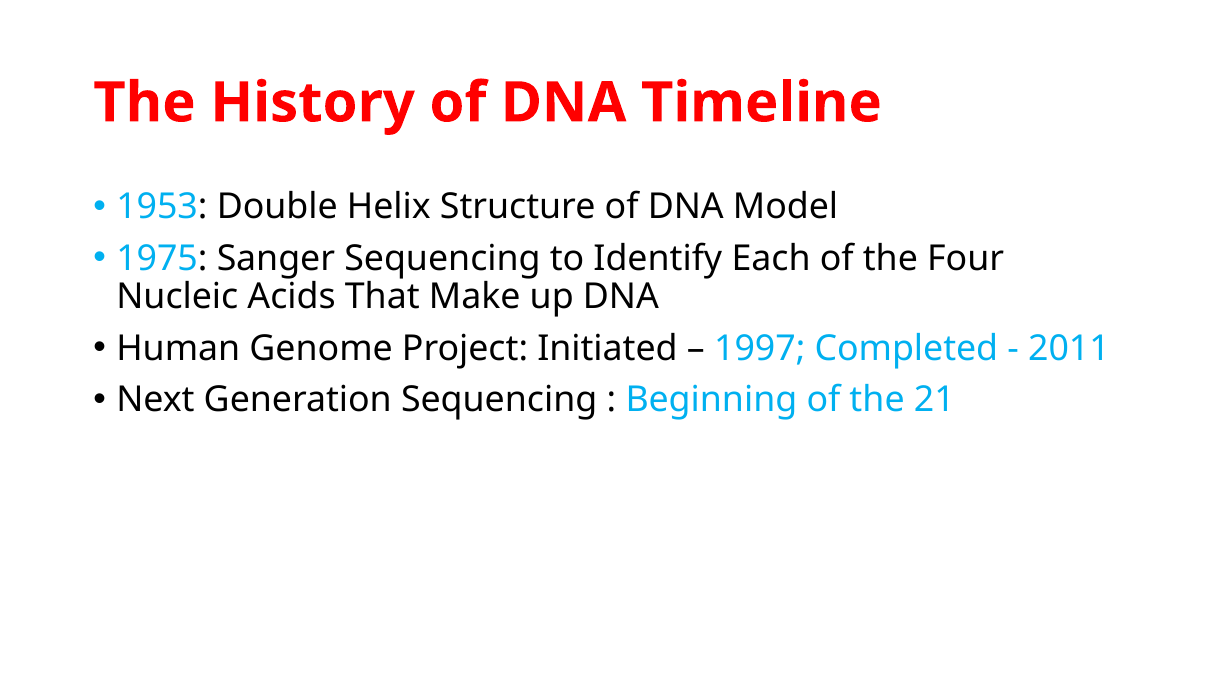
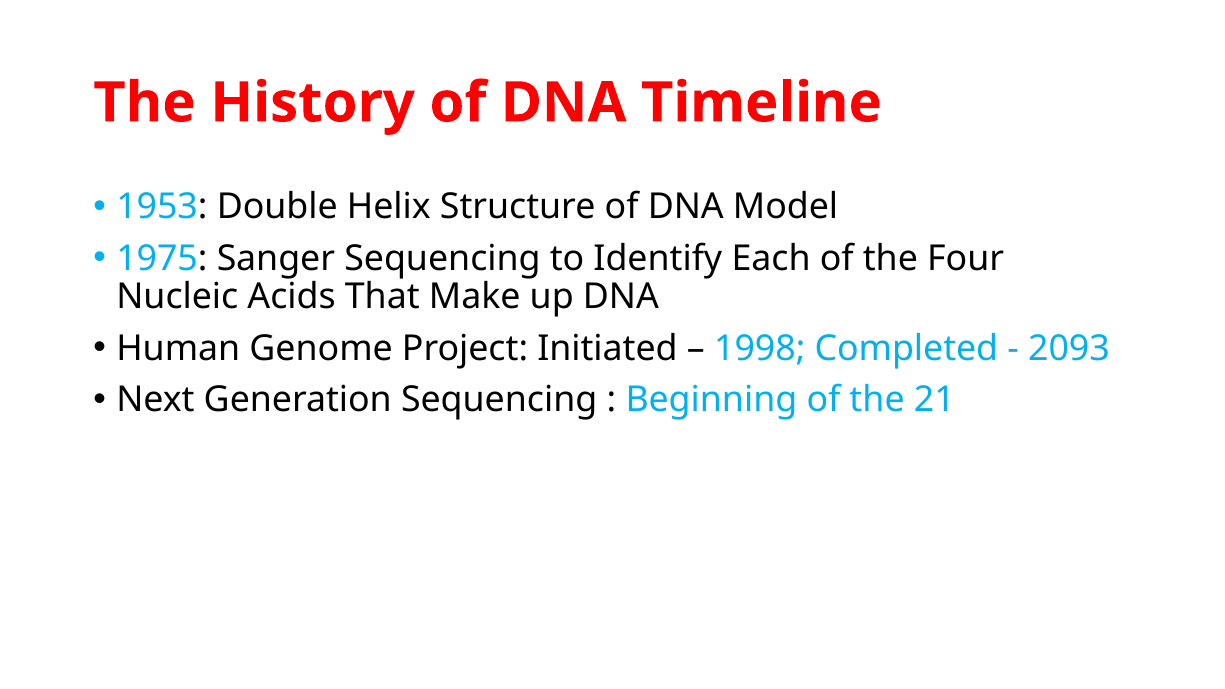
1997: 1997 -> 1998 (760, 348)
2011: 2011 -> 2093 (1069, 348)
